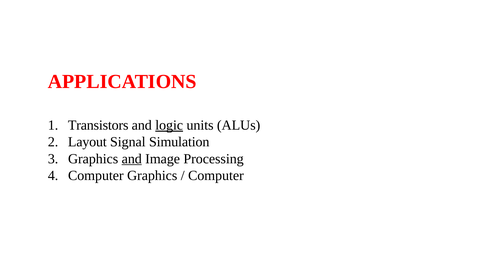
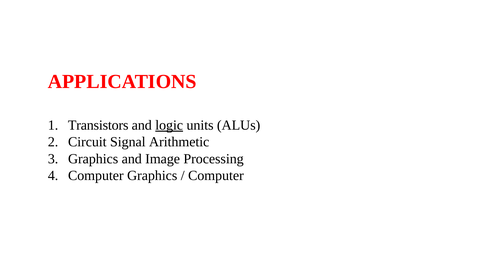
Layout: Layout -> Circuit (87, 142)
Simulation: Simulation -> Arithmetic (179, 142)
and underline: present -> none (132, 159)
